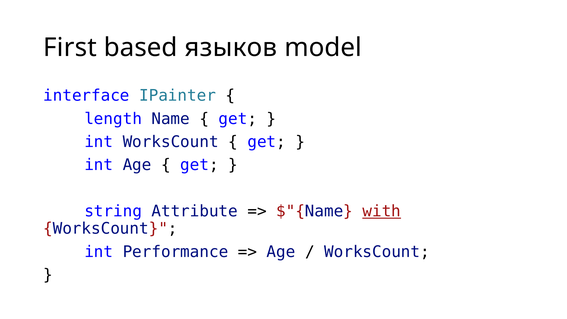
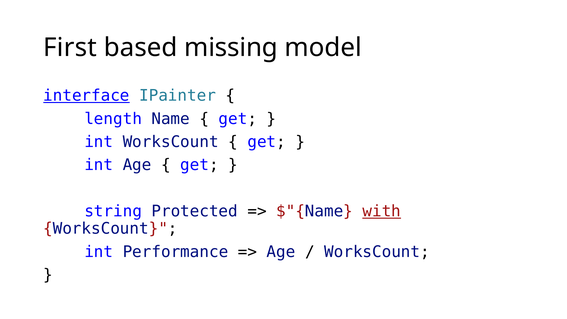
языков: языков -> missing (231, 48)
interface underline: none -> present (86, 96)
Attribute: Attribute -> Protected (195, 211)
